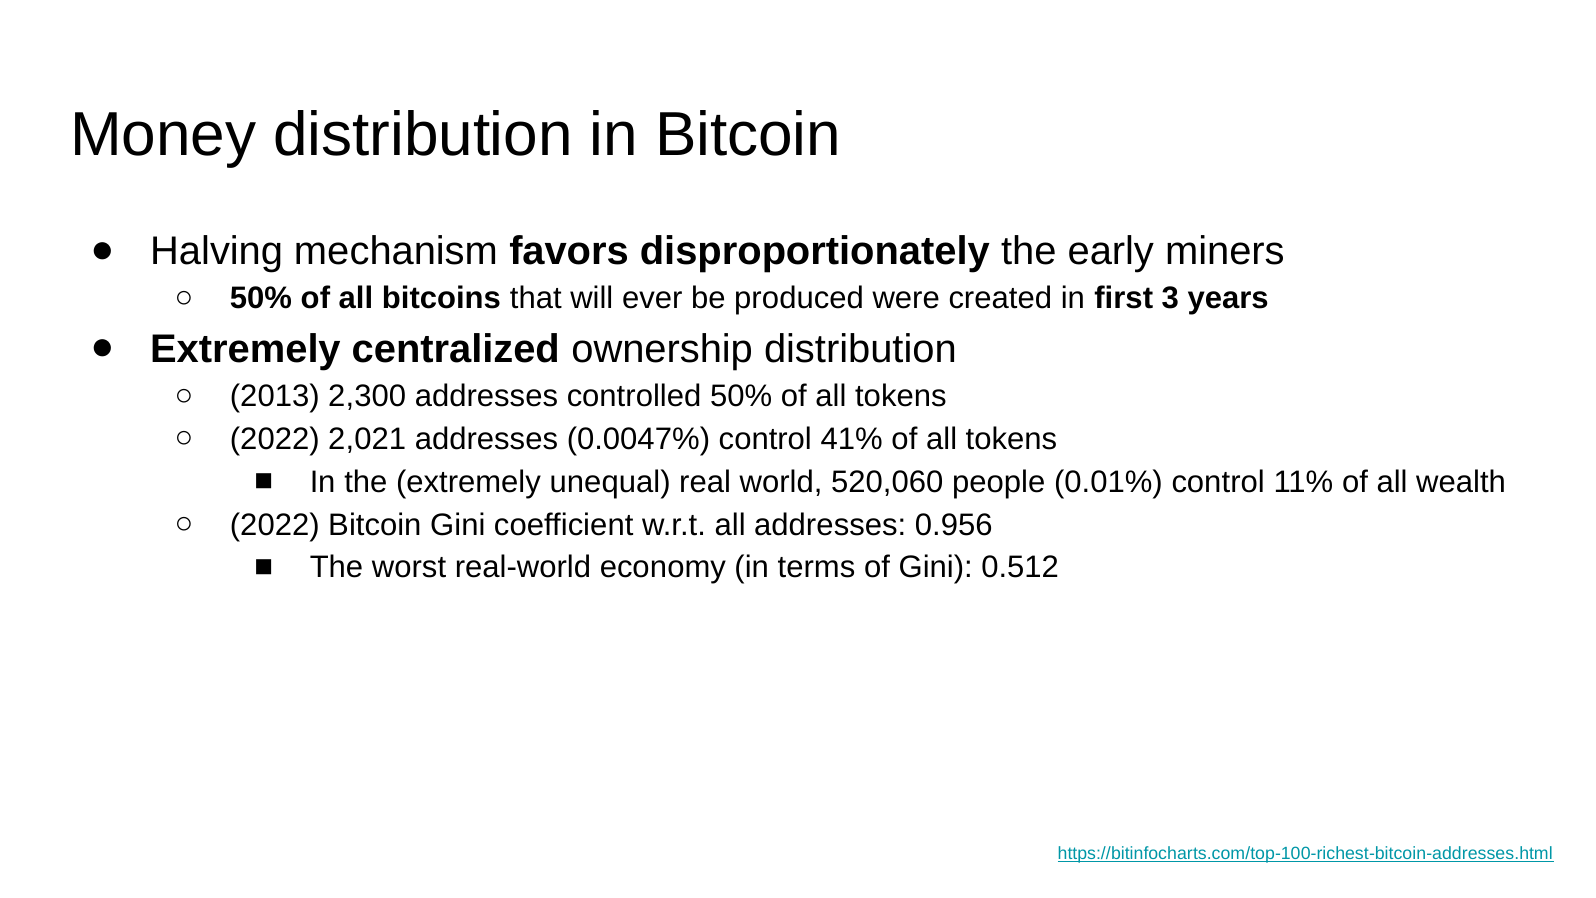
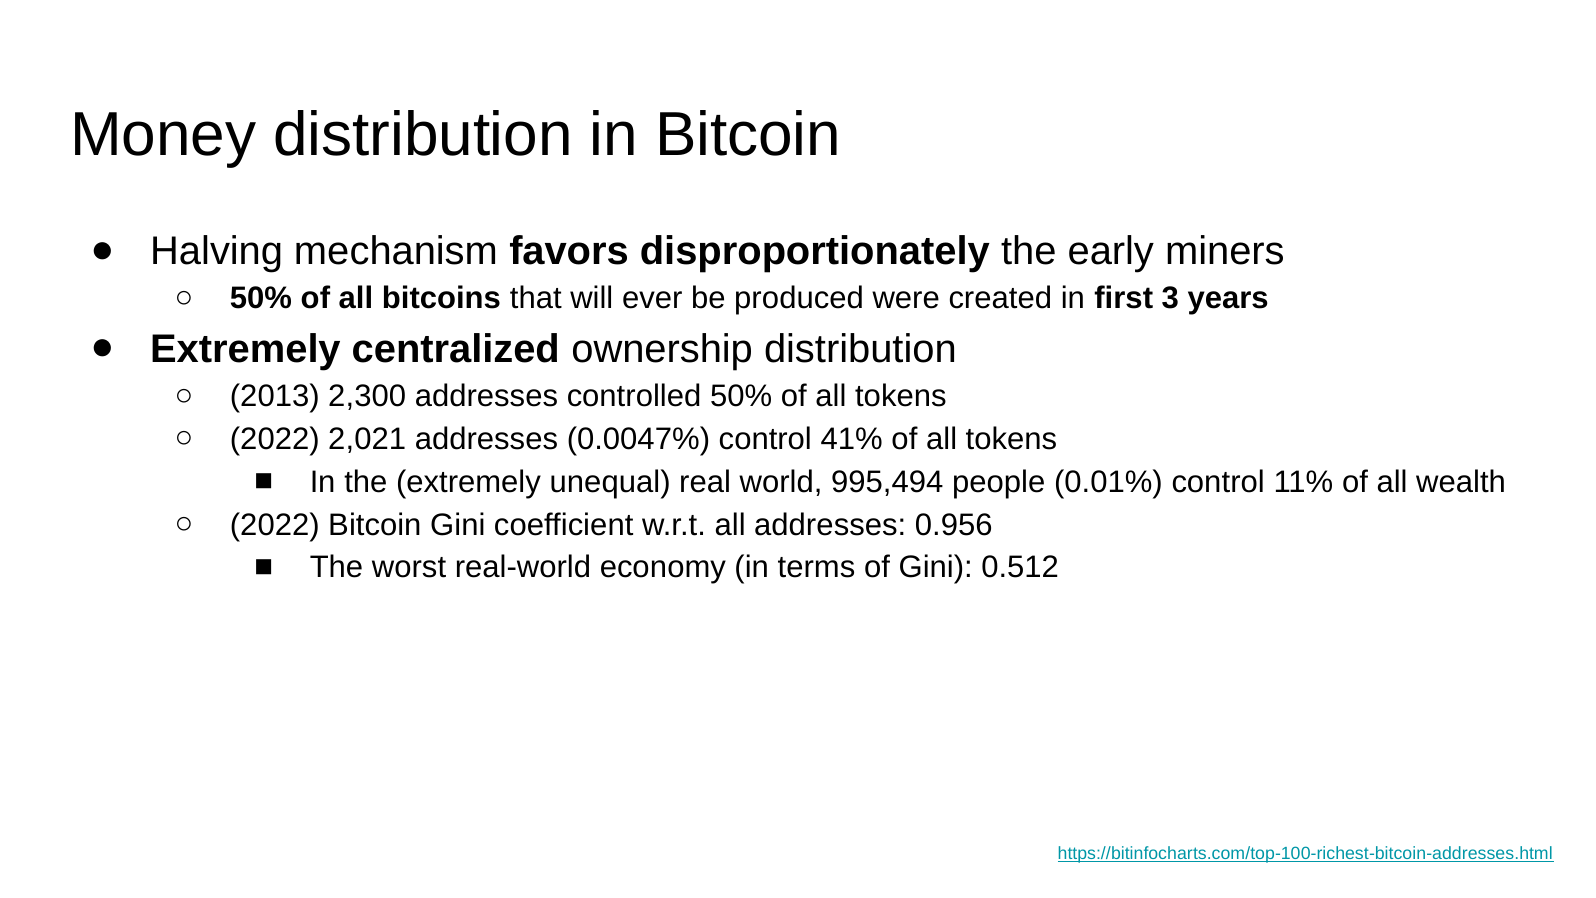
520,060: 520,060 -> 995,494 (887, 482)
